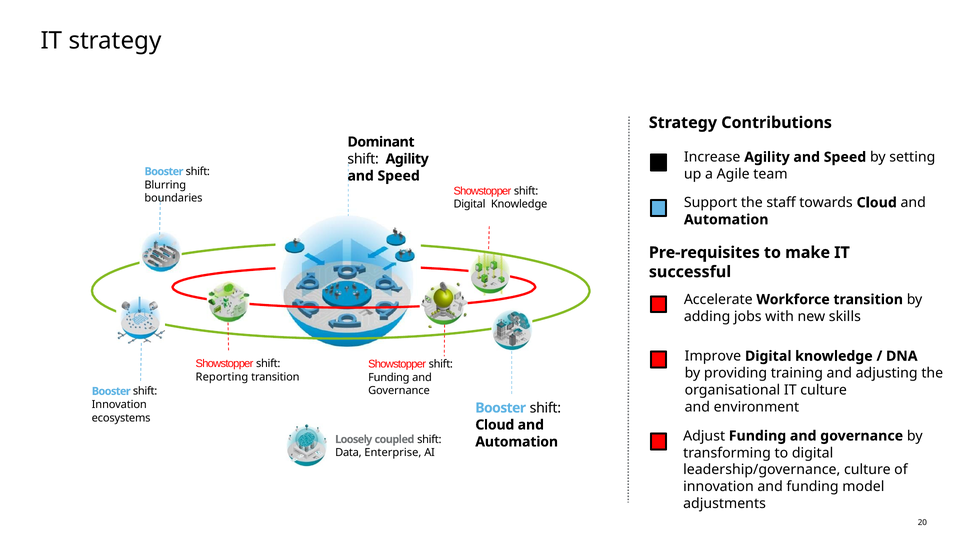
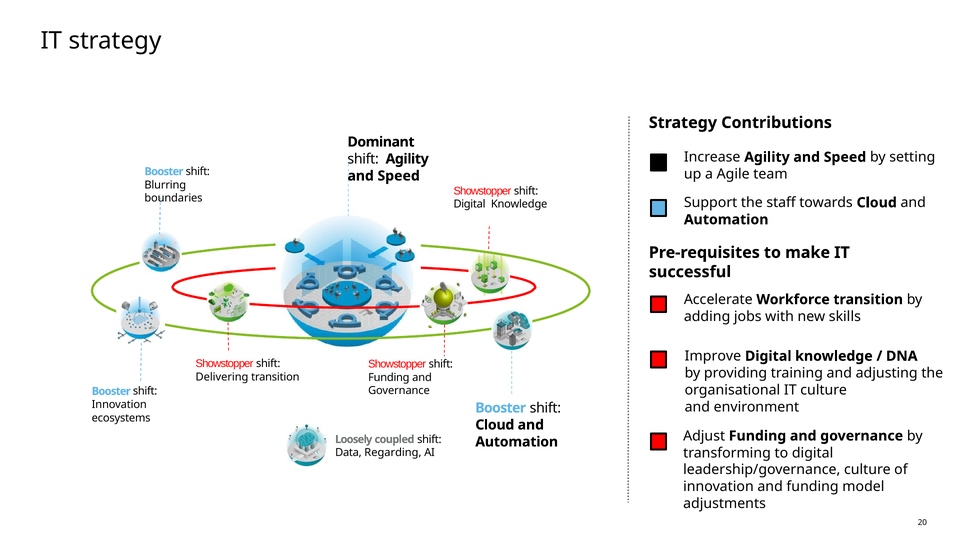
Reporting: Reporting -> Delivering (222, 377)
Enterprise: Enterprise -> Regarding (393, 452)
